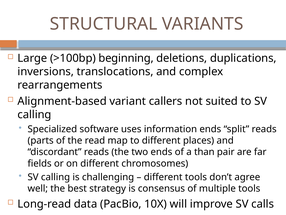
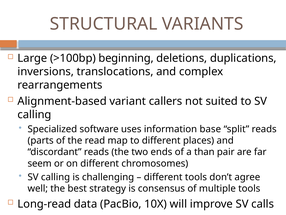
information ends: ends -> base (210, 129)
fields: fields -> seem (40, 163)
